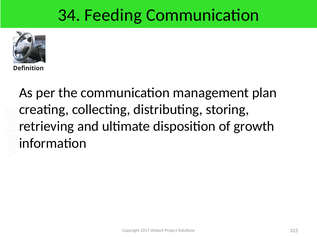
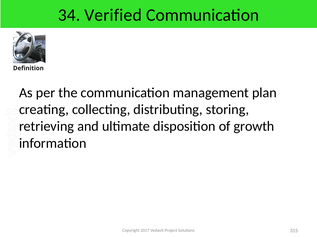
Feeding: Feeding -> Verified (113, 15)
